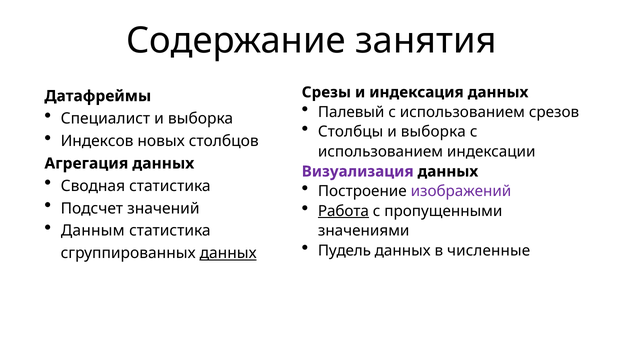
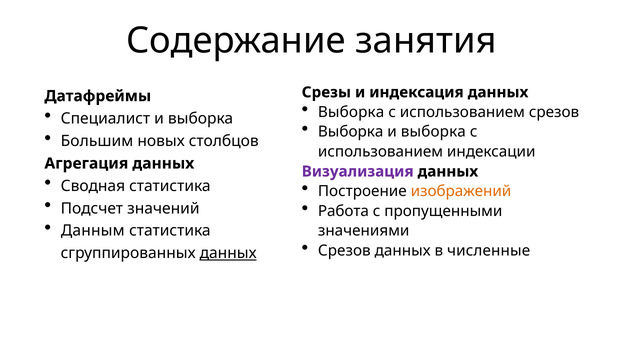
Палевый: Палевый -> Выборка (351, 112)
Столбцы: Столбцы -> Выборка (351, 132)
Индексов: Индексов -> Большим (97, 141)
изображений colour: purple -> orange (461, 191)
Работа underline: present -> none (343, 211)
Пудель: Пудель -> Срезов (344, 250)
